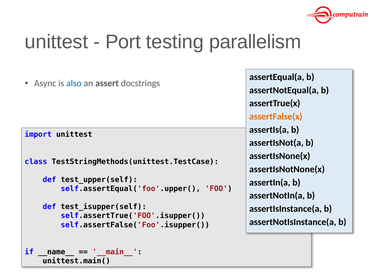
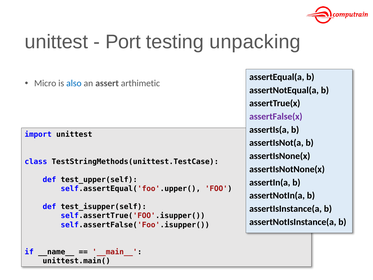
parallelism: parallelism -> unpacking (255, 42)
Async: Async -> Micro (45, 83)
docstrings: docstrings -> arthimetic (140, 83)
assertFalse(x colour: orange -> purple (276, 116)
